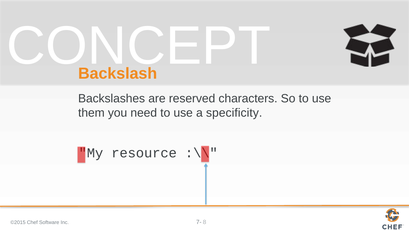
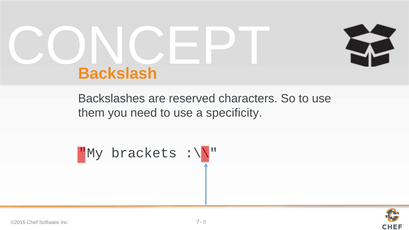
resource: resource -> brackets (144, 153)
